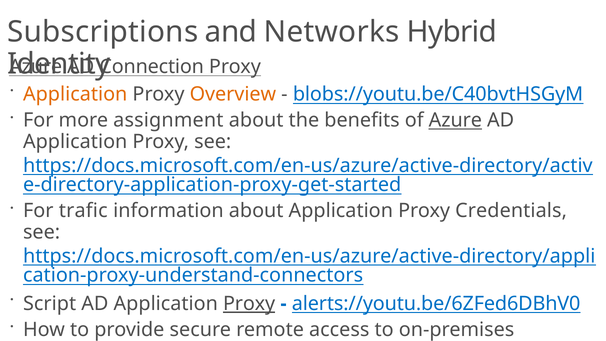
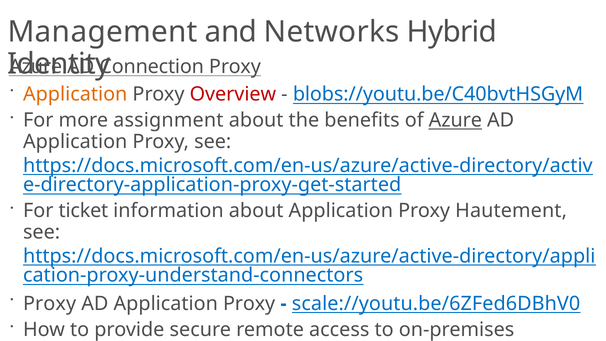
Subscriptions: Subscriptions -> Management (103, 32)
Overview colour: orange -> red (233, 94)
trafic: trafic -> ticket (83, 211)
Credentials: Credentials -> Hautement (511, 211)
Script: Script -> Proxy (50, 303)
Proxy underline: present -> none (249, 303)
alerts://youtu.be/6ZFed6DBhV0: alerts://youtu.be/6ZFed6DBhV0 -> scale://youtu.be/6ZFed6DBhV0 (436, 303)
